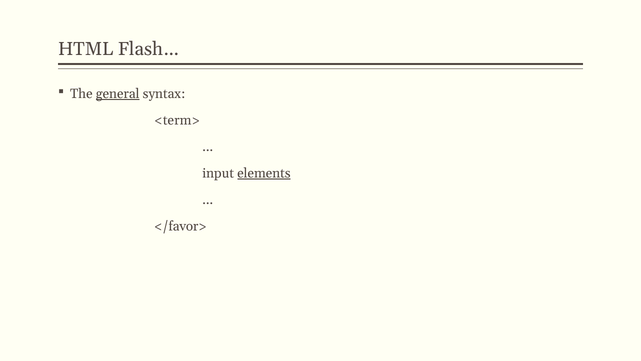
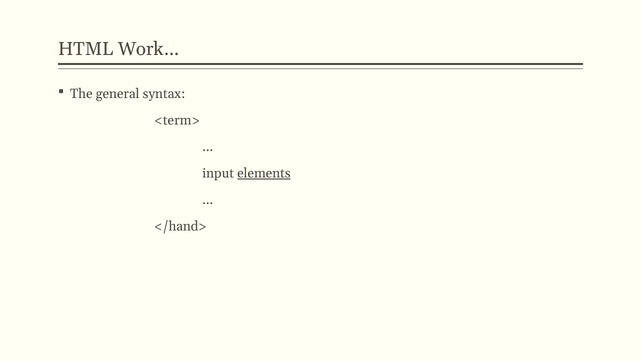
Flash…: Flash… -> Work… (148, 49)
general underline: present -> none (118, 94)
</favor>: </favor> -> </hand> (180, 226)
